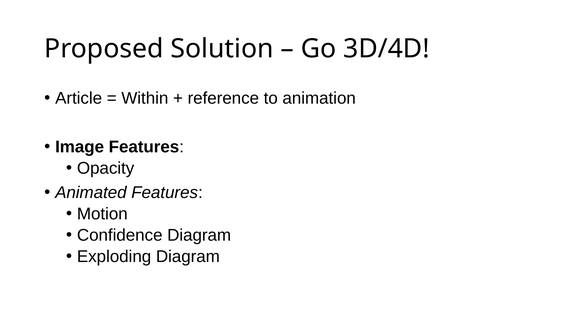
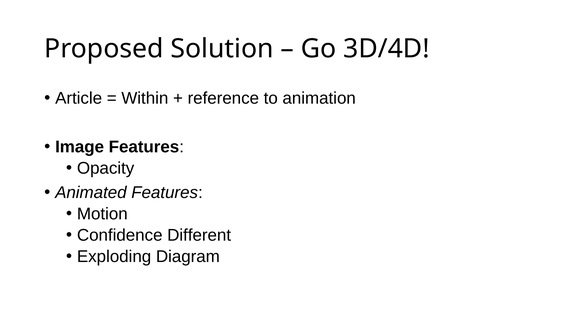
Confidence Diagram: Diagram -> Different (199, 235)
